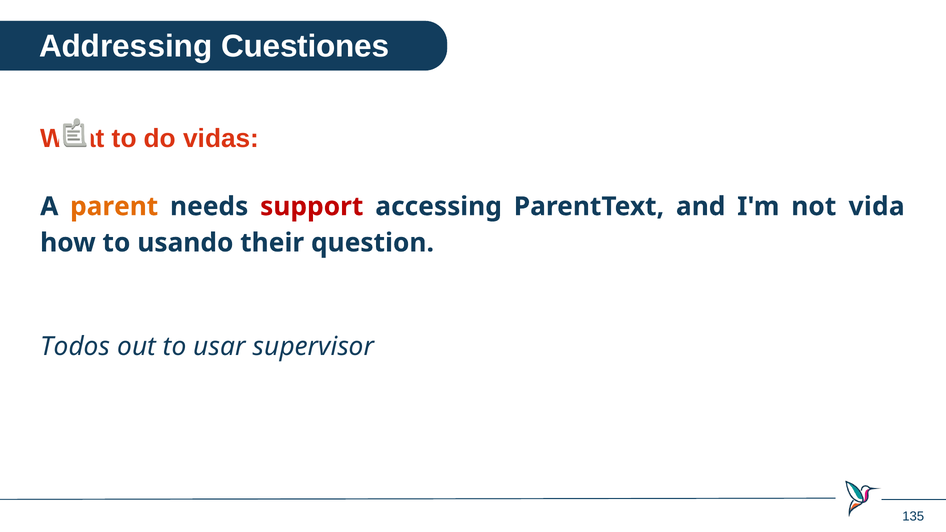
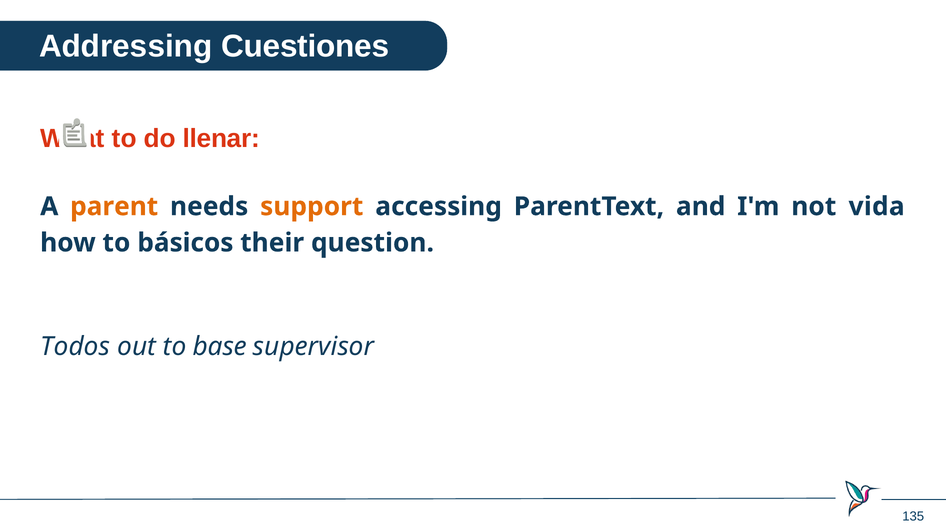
vidas: vidas -> llenar (221, 139)
support colour: red -> orange (312, 207)
usando: usando -> básicos (185, 243)
usar: usar -> base (220, 347)
